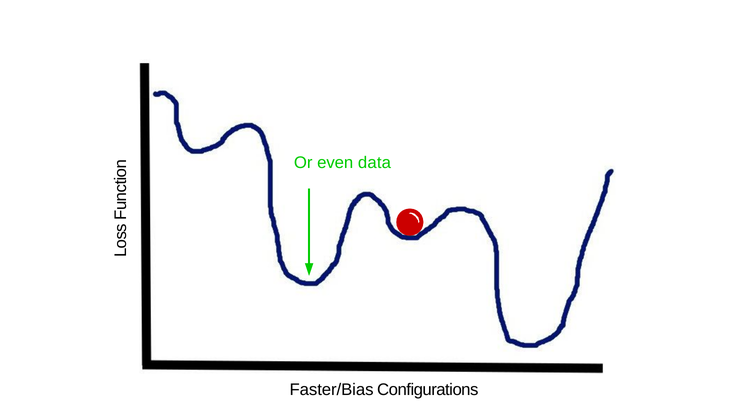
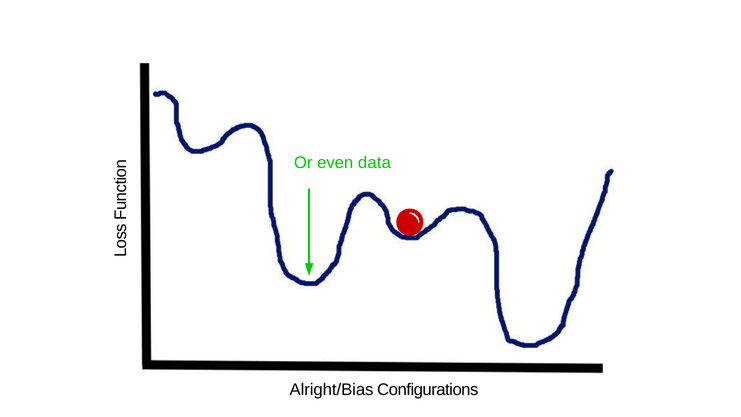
Faster/Bias: Faster/Bias -> Alright/Bias (332, 390)
